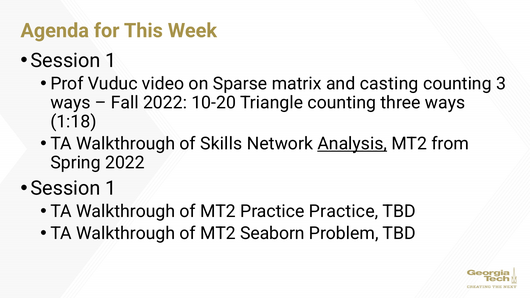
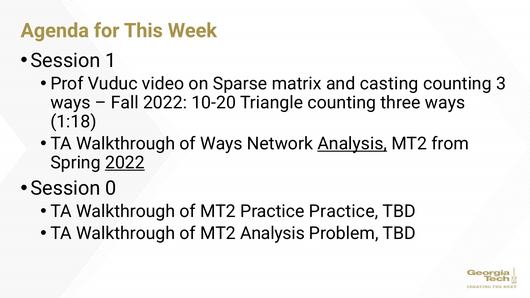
of Skills: Skills -> Ways (221, 144)
2022 underline: none -> present (125, 163)
1: 1 -> 0 (111, 188)
MT2 Seaborn: Seaborn -> Analysis (272, 233)
